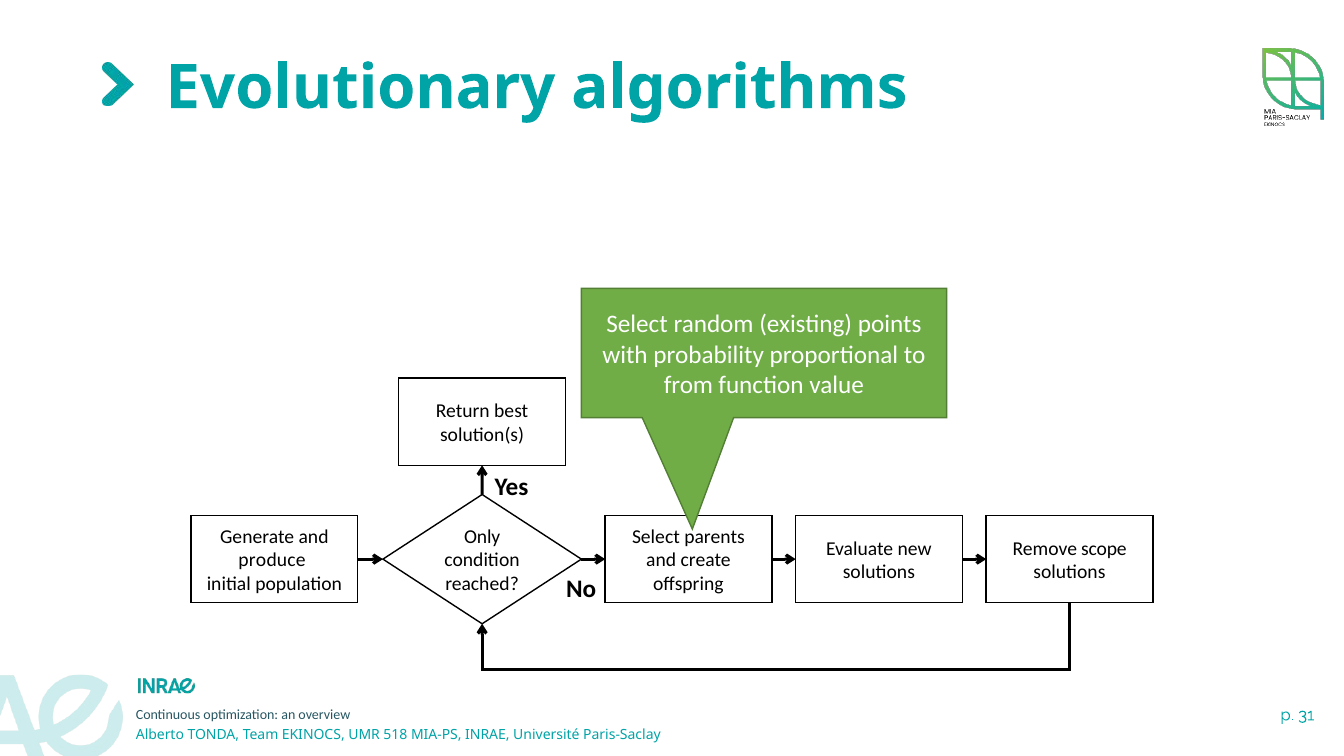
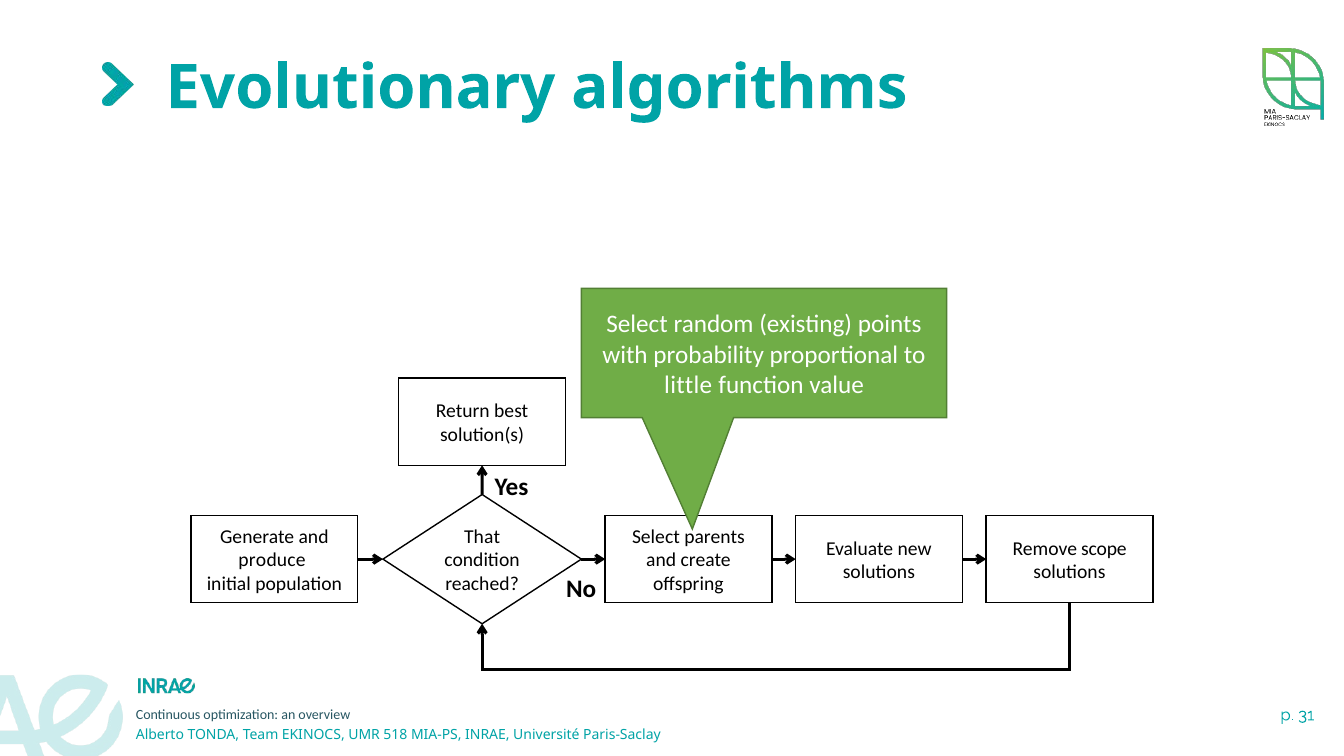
from: from -> little (688, 385)
Only: Only -> That (482, 537)
